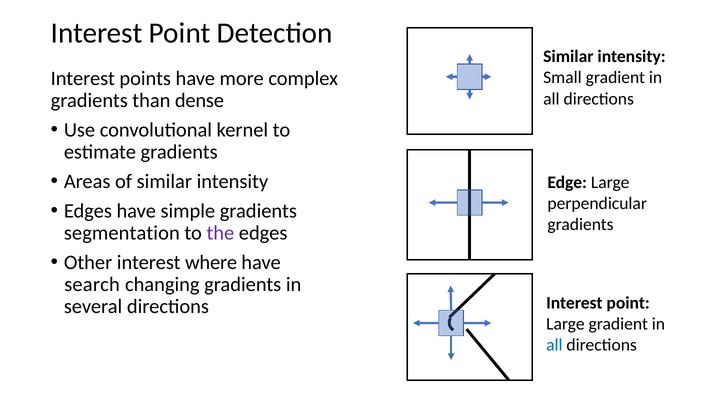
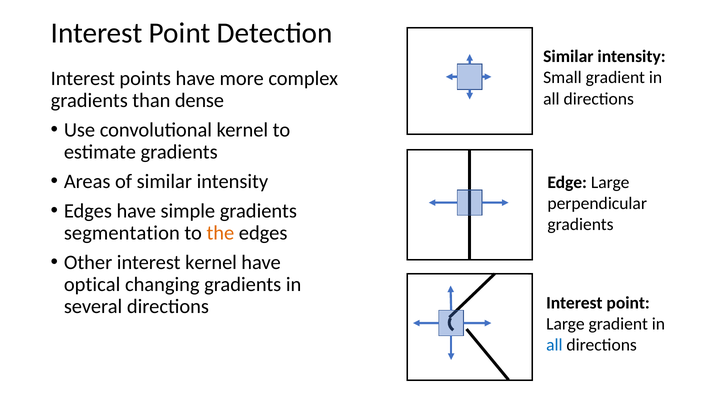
the colour: purple -> orange (220, 233)
interest where: where -> kernel (211, 262)
search: search -> optical (92, 285)
